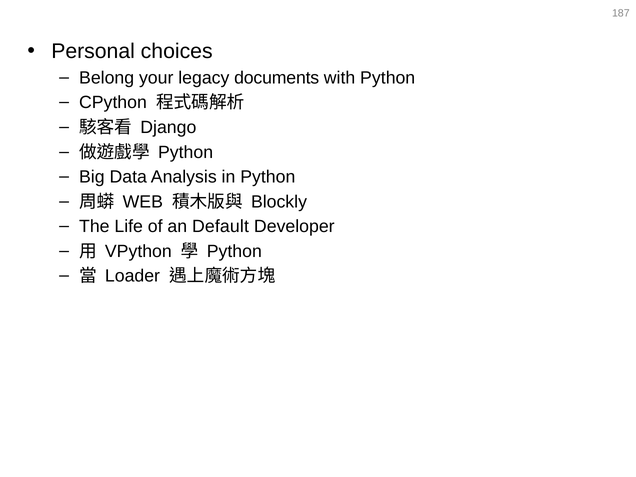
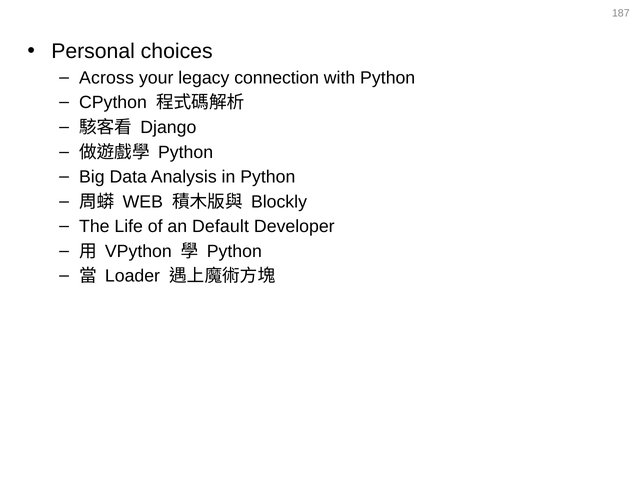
Belong: Belong -> Across (107, 78)
documents: documents -> connection (277, 78)
